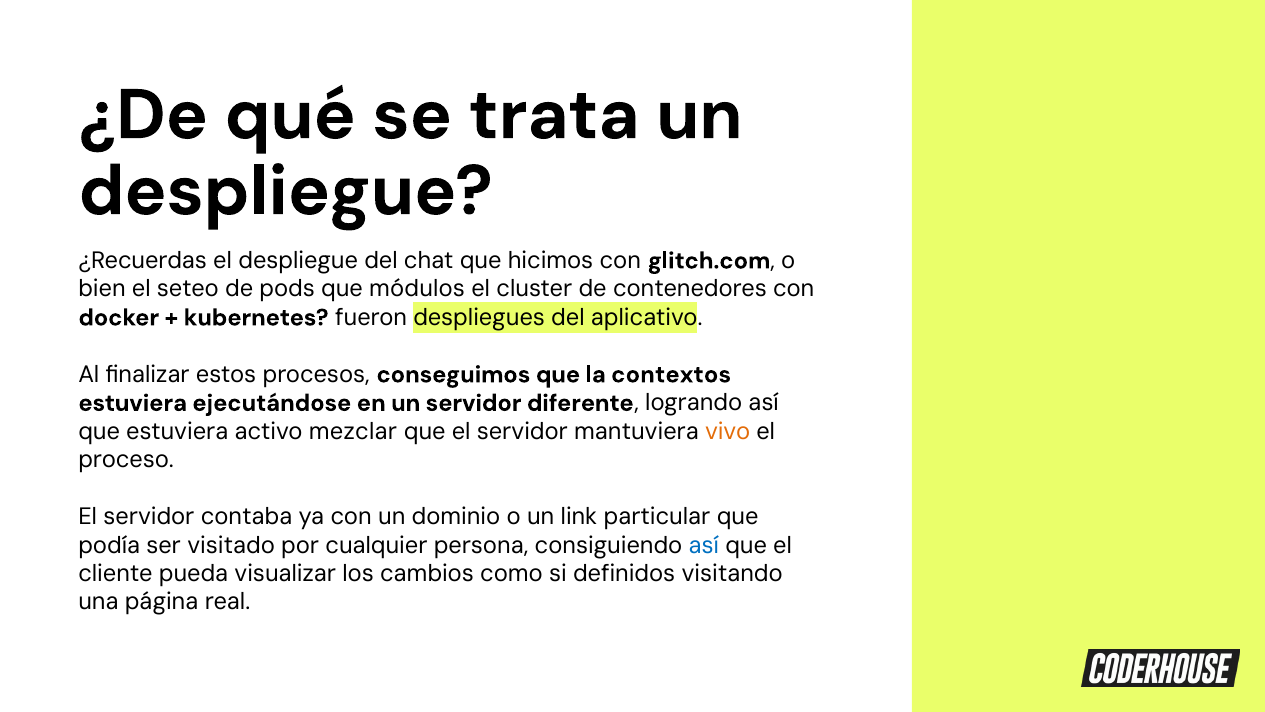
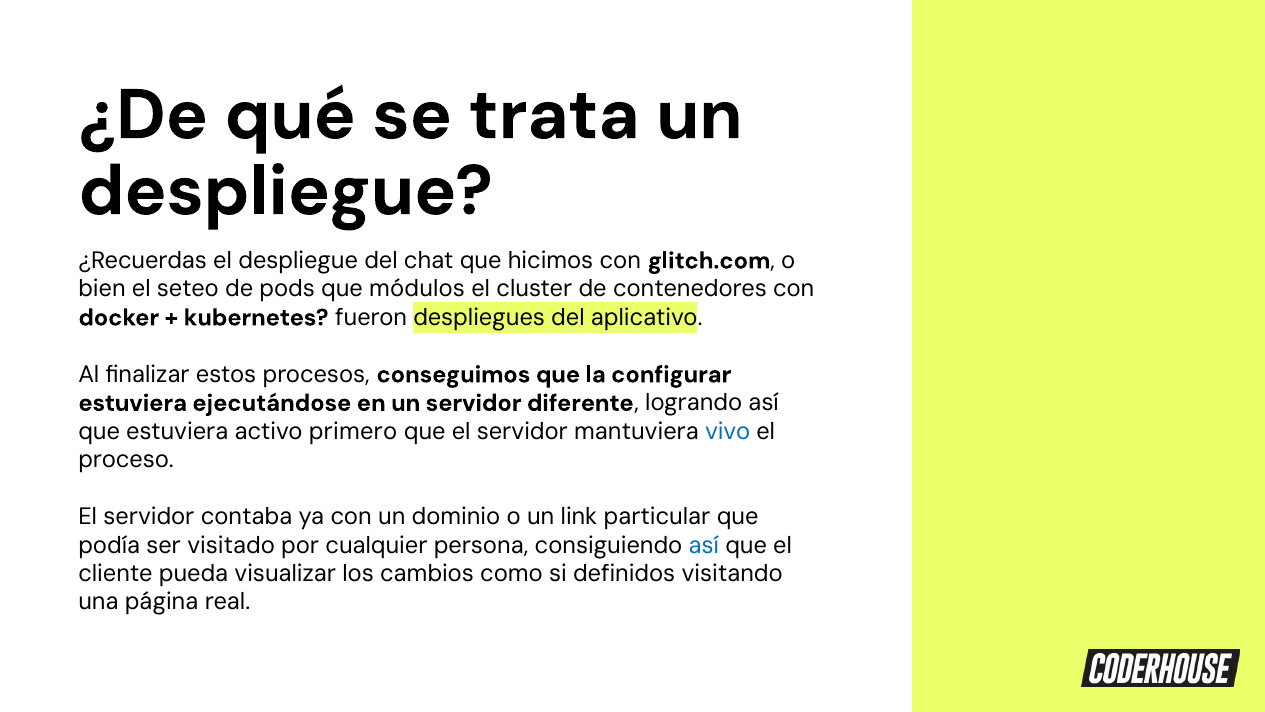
contextos: contextos -> configurar (671, 374)
mezclar: mezclar -> primero (353, 431)
vivo colour: orange -> blue (728, 431)
